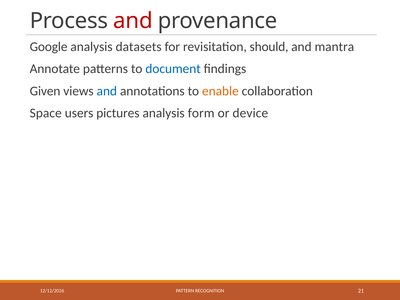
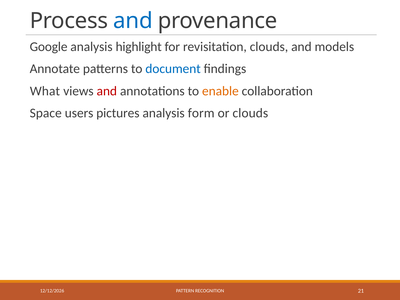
and colour: red -> blue (133, 21)
datasets: datasets -> highlight (139, 47)
revisitation should: should -> clouds (269, 47)
mantra: mantra -> models (334, 47)
Given: Given -> What (45, 91)
and colour: blue -> red (107, 91)
or device: device -> clouds (250, 113)
